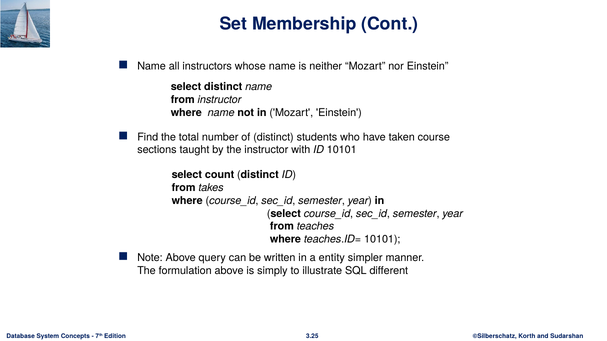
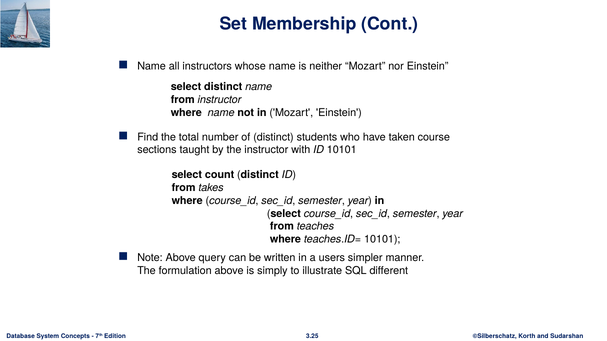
entity: entity -> users (332, 258)
